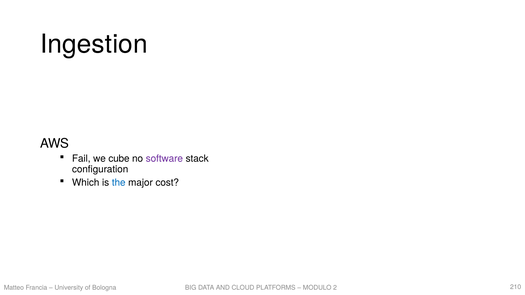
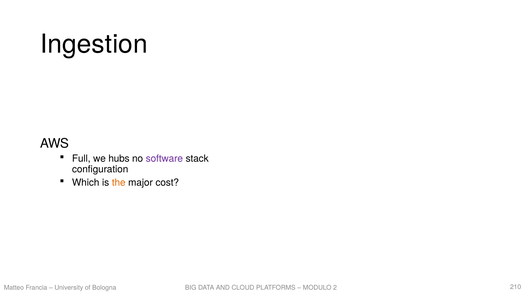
Fail: Fail -> Full (81, 159)
cube: cube -> hubs (119, 159)
the colour: blue -> orange (119, 183)
